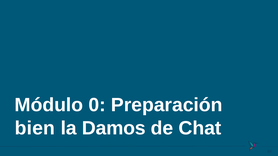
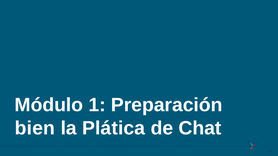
0: 0 -> 1 (97, 105)
Damos: Damos -> Plática (114, 128)
